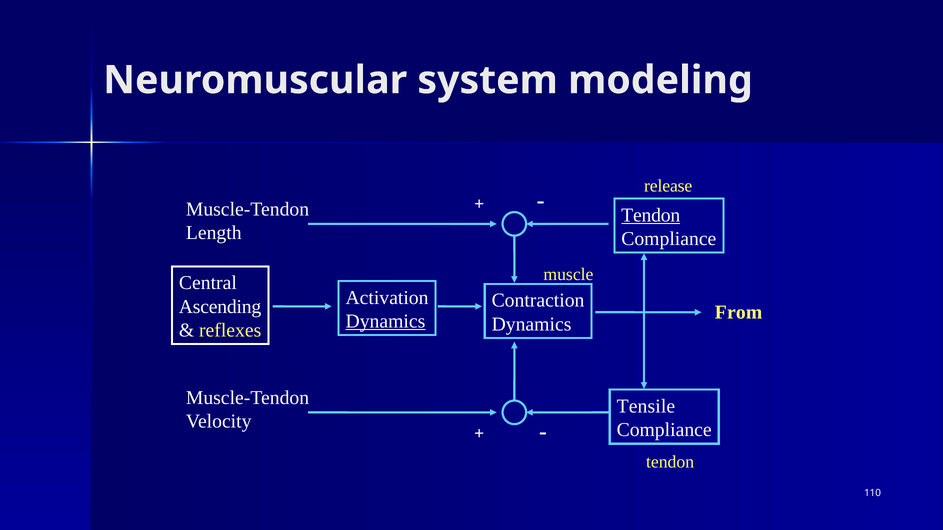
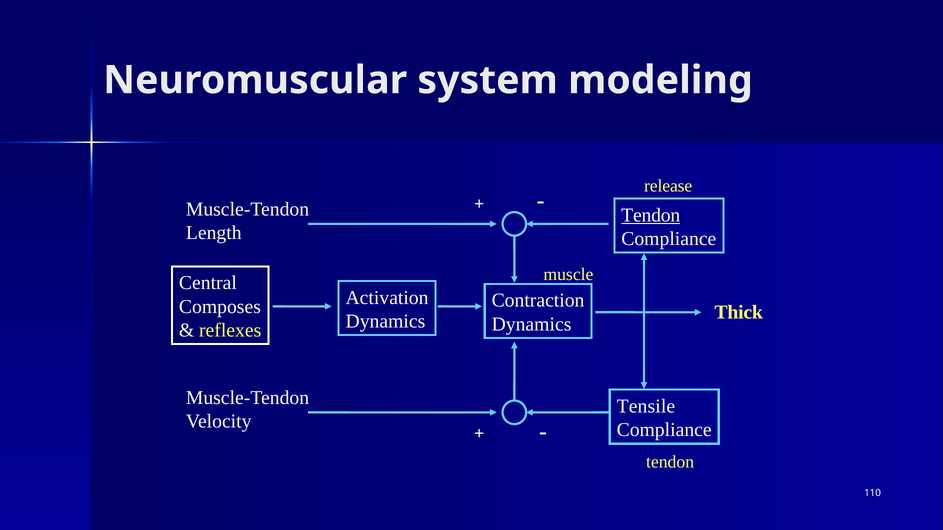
Ascending: Ascending -> Composes (220, 307)
From: From -> Thick (739, 313)
Dynamics underline: present -> none (385, 321)
